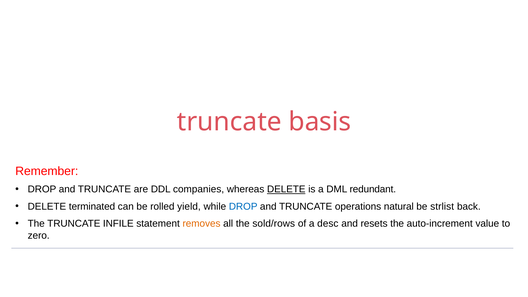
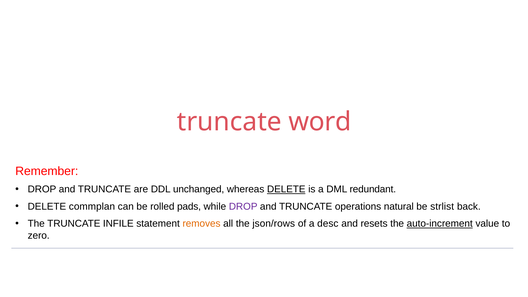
basis: basis -> word (320, 122)
companies: companies -> unchanged (199, 189)
terminated: terminated -> commplan (92, 206)
yield: yield -> pads (189, 206)
DROP colour: blue -> purple (243, 206)
sold/rows: sold/rows -> json/rows (274, 224)
auto-increment underline: none -> present (440, 224)
